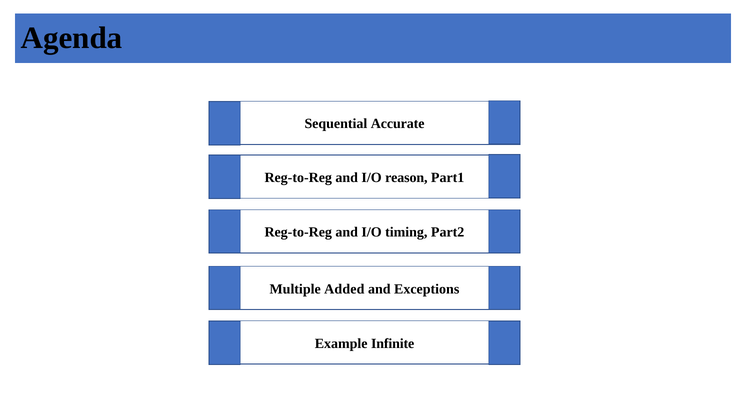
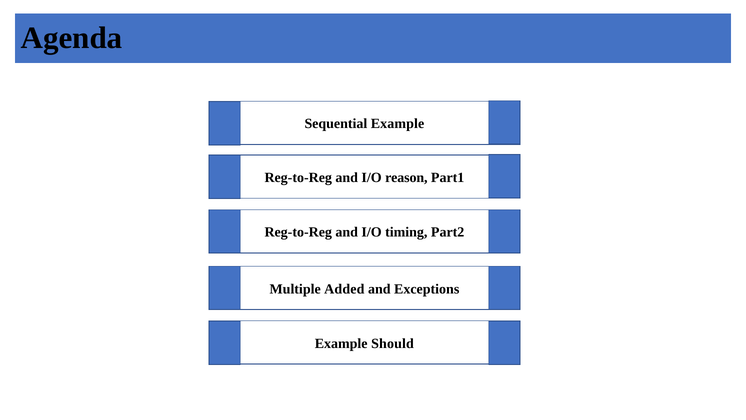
Sequential Accurate: Accurate -> Example (398, 124)
Infinite: Infinite -> Should (393, 343)
